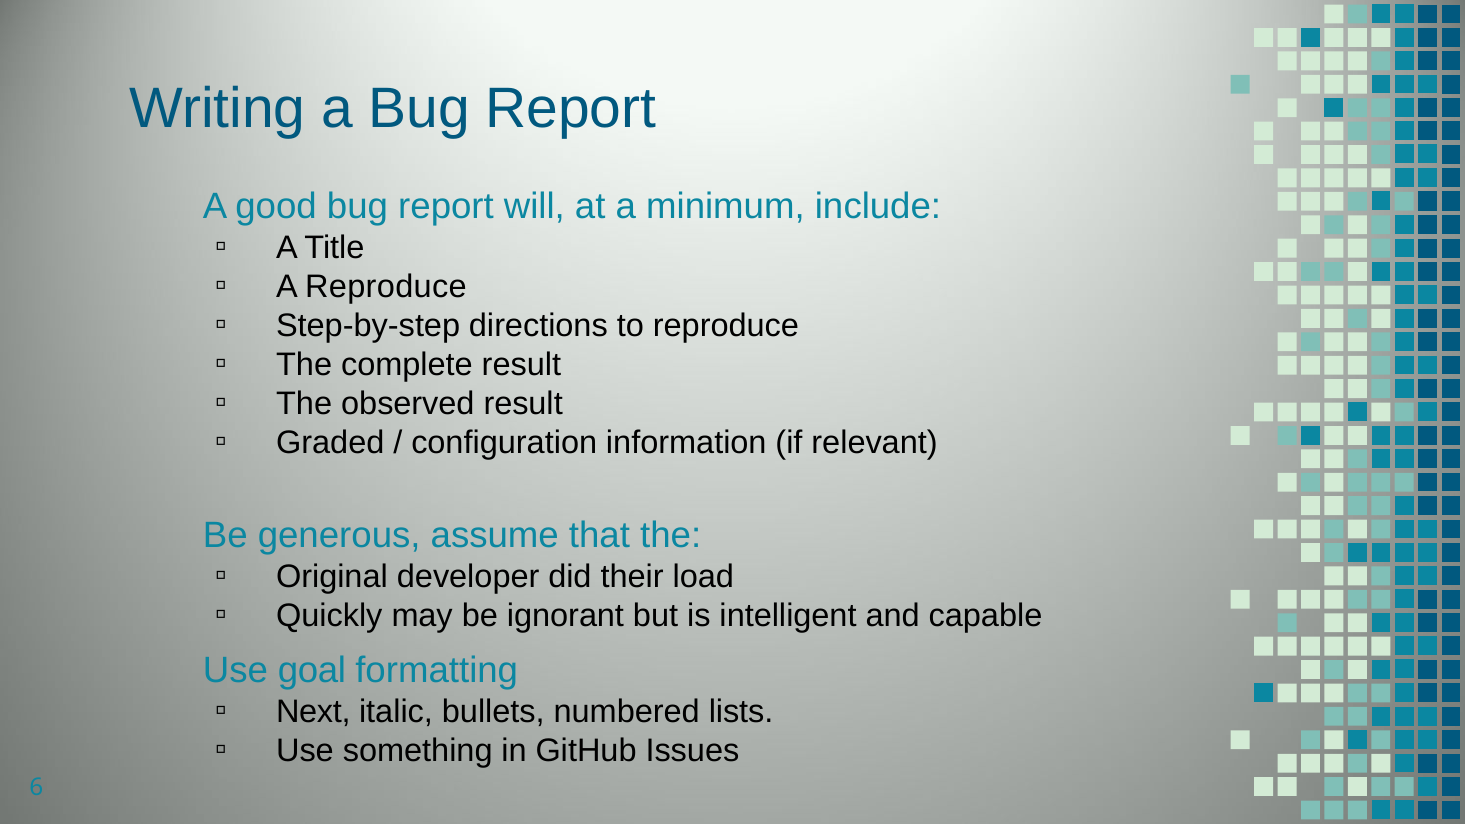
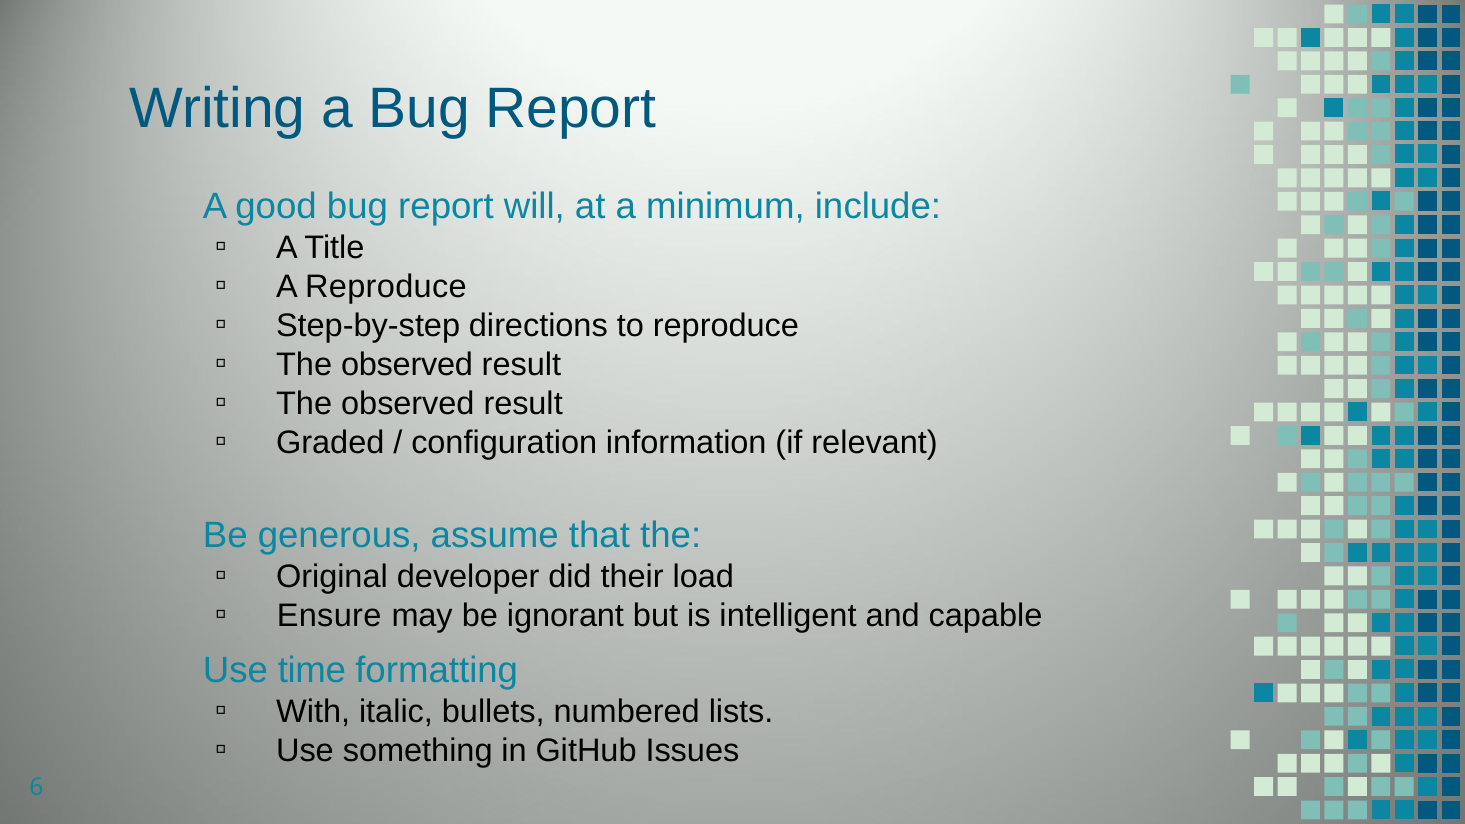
complete: complete -> observed (407, 365)
Quickly: Quickly -> Ensure (329, 616)
goal: goal -> time (312, 670)
Next: Next -> With (313, 711)
